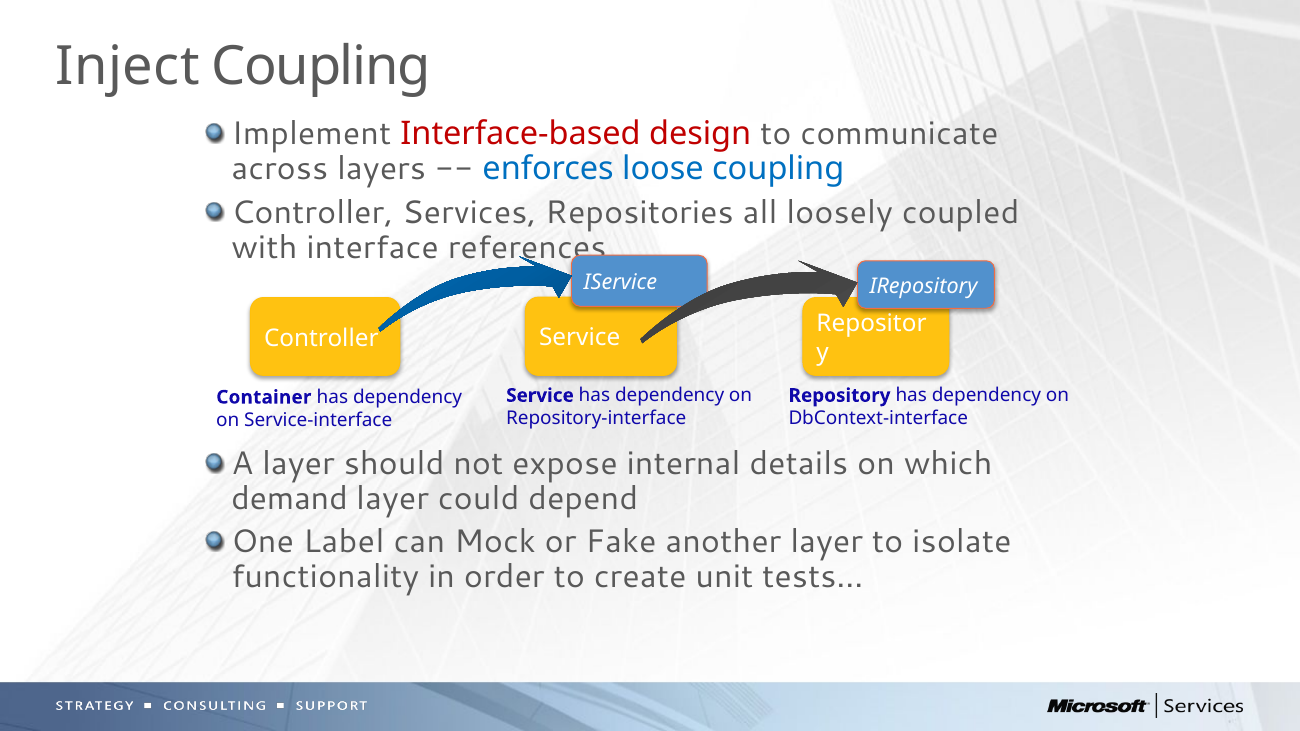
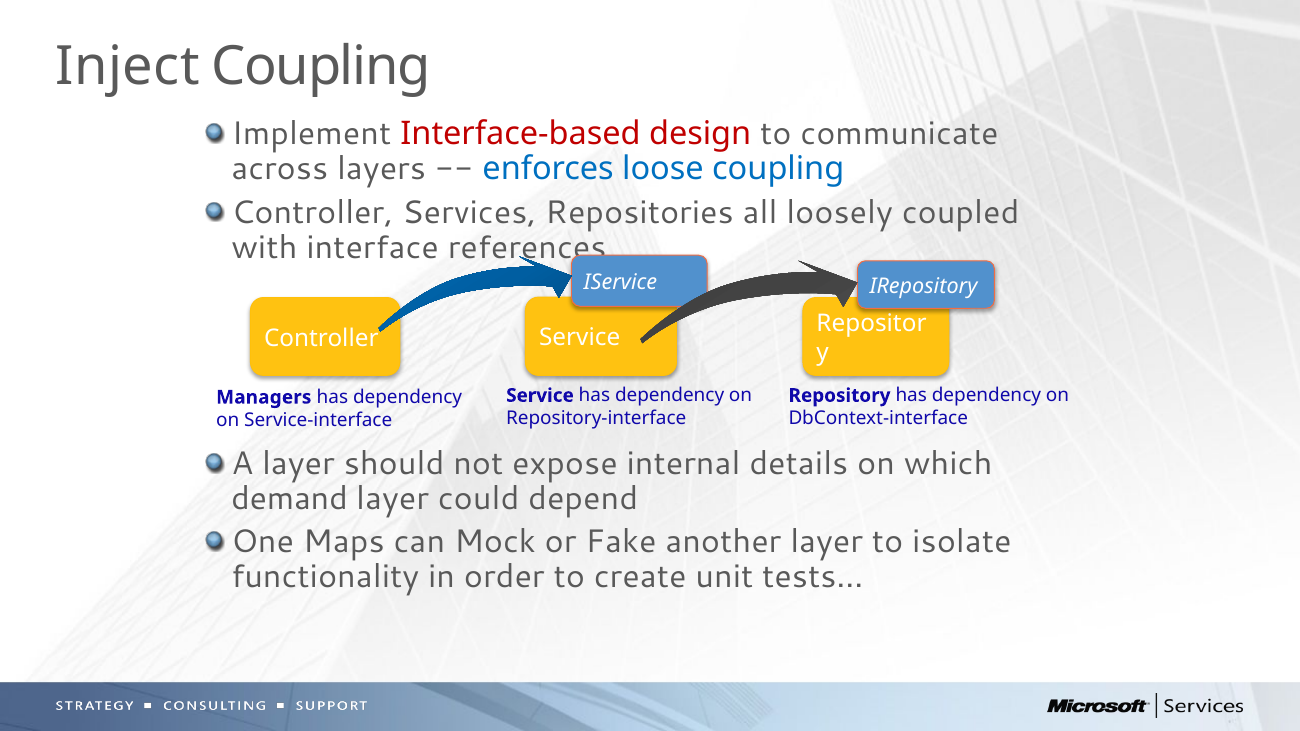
Container: Container -> Managers (264, 397)
Label: Label -> Maps (344, 542)
